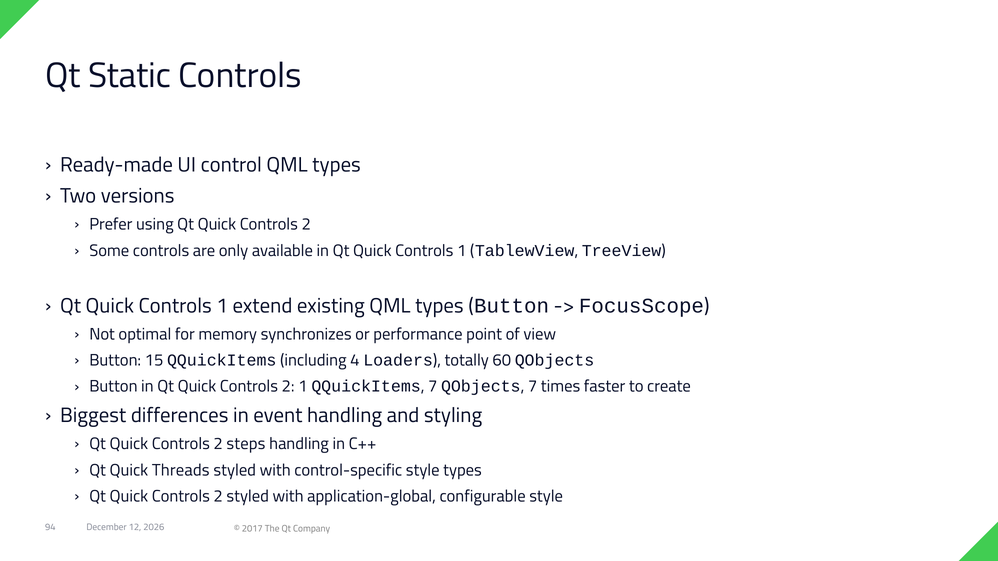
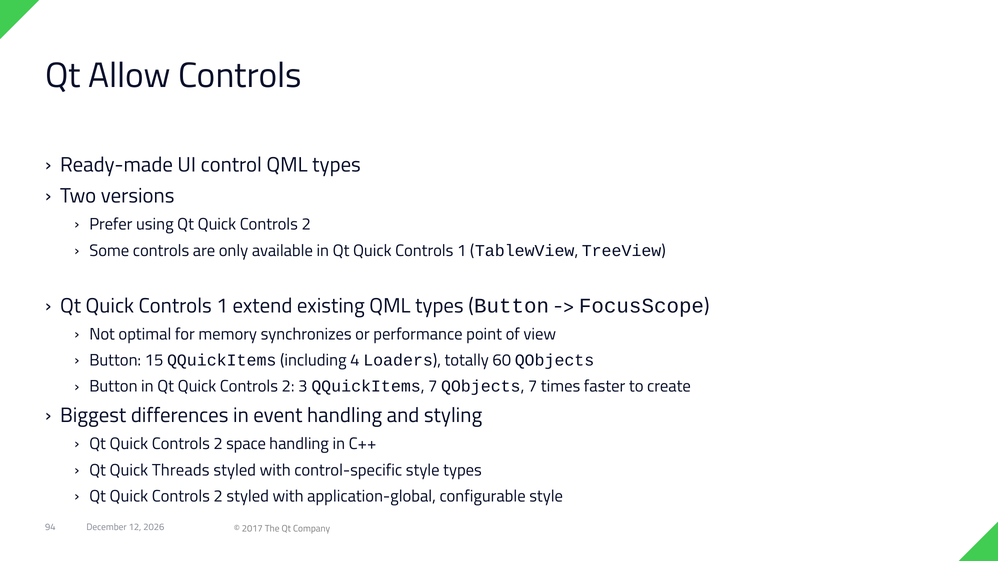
Static: Static -> Allow (130, 76)
2 1: 1 -> 3 (303, 387)
steps: steps -> space (246, 444)
